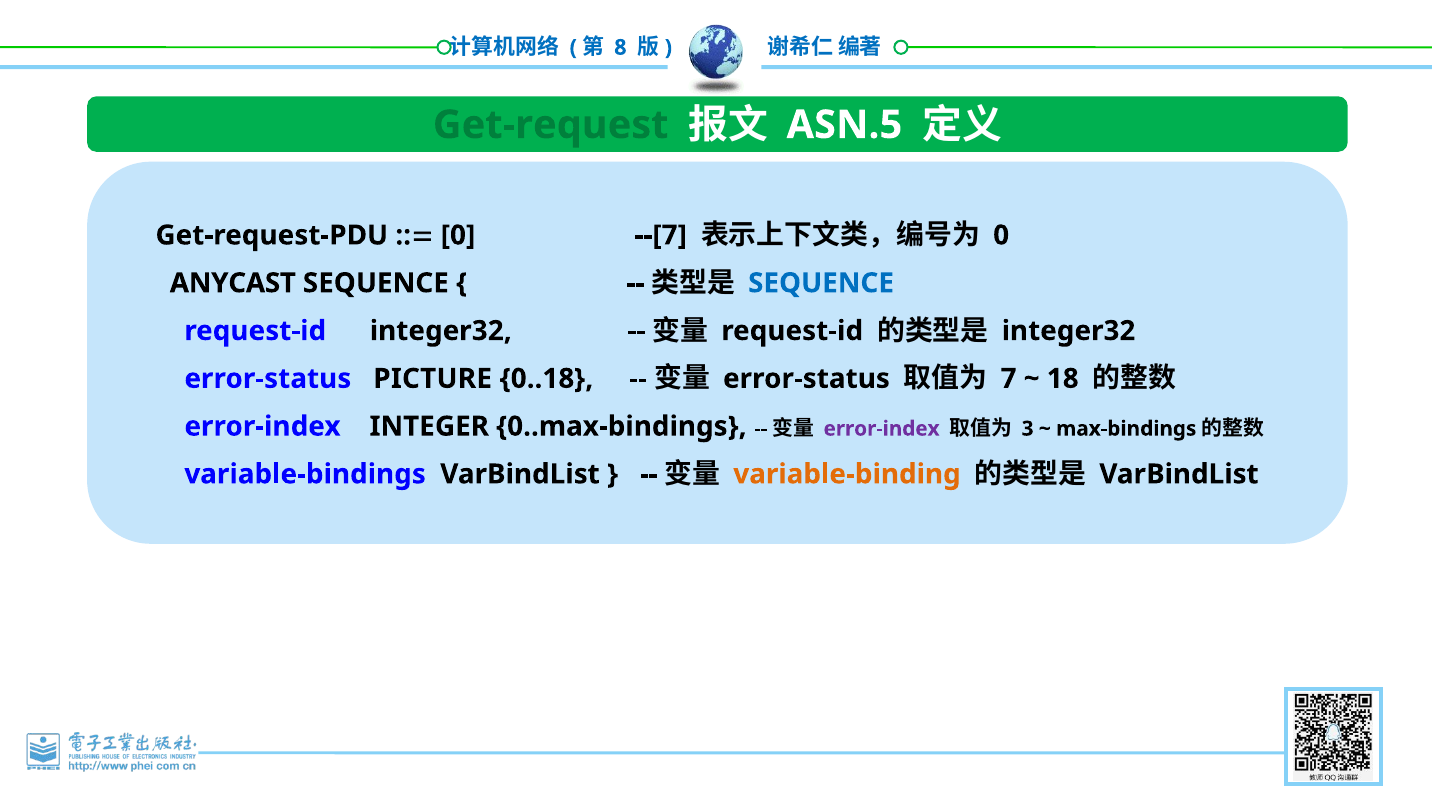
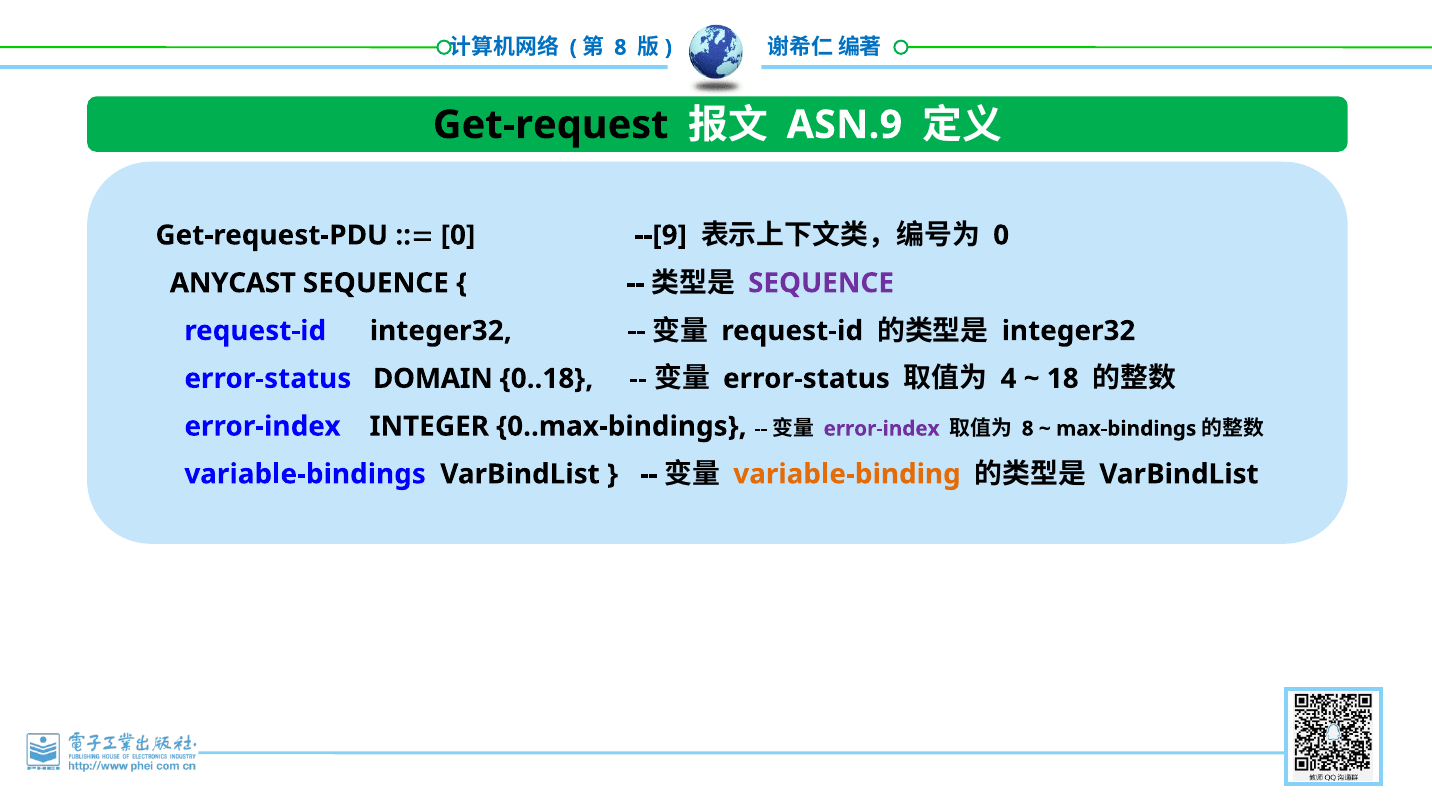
Get-request colour: green -> black (551, 125)
ASN.5: ASN.5 -> ASN.9 (844, 125)
--[7: --[7 -> --[9 (661, 235)
SEQUENCE colour: blue -> purple (821, 283)
PICTURE: PICTURE -> DOMAIN (433, 378)
7: 7 -> 4 (1009, 378)
3: 3 -> 8 (1028, 428)
